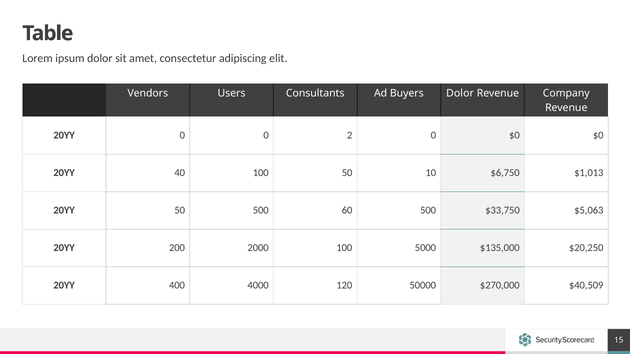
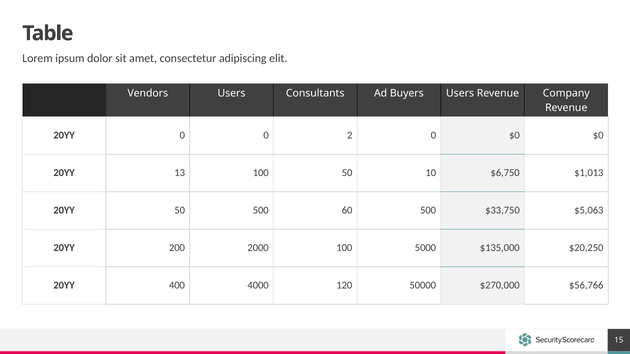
Buyers Dolor: Dolor -> Users (460, 94)
40: 40 -> 13 (180, 173)
$40,509: $40,509 -> $56,766 (586, 286)
